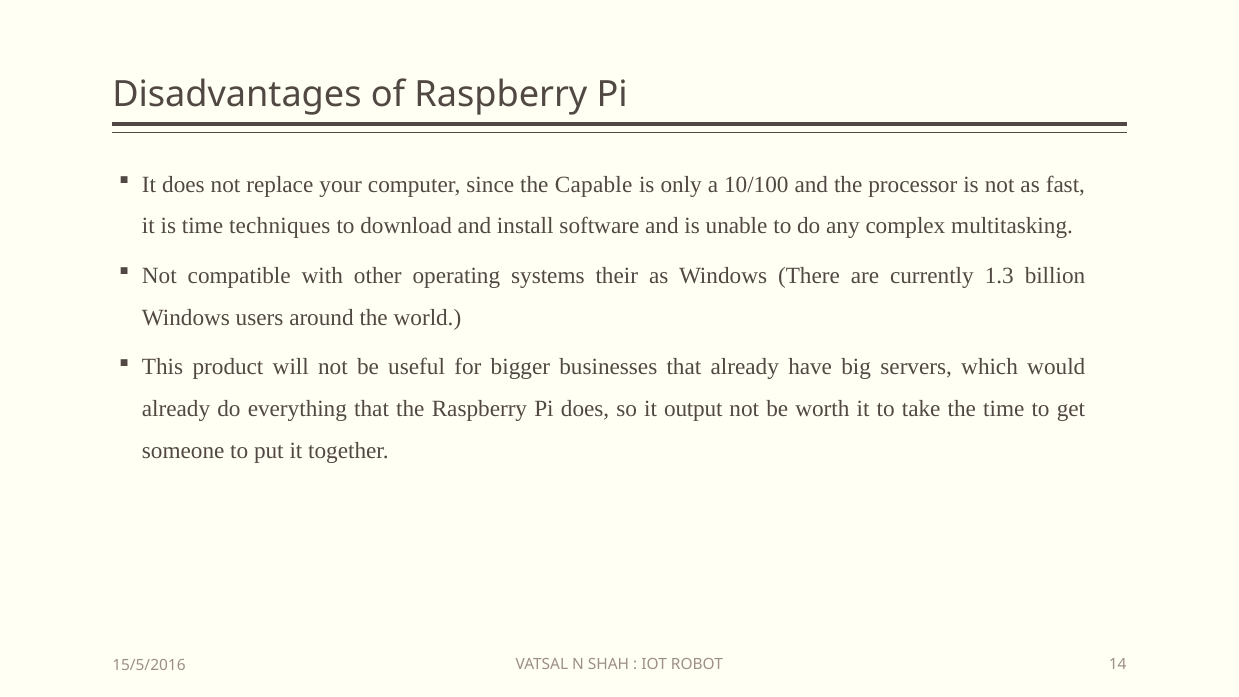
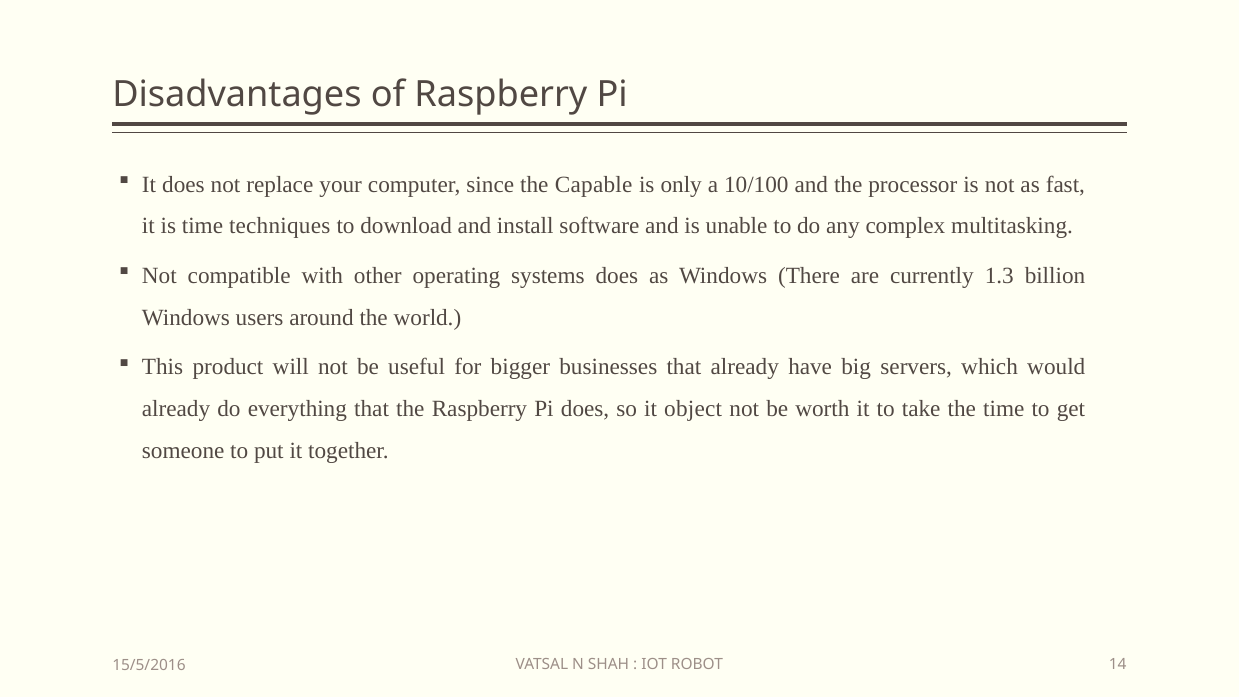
systems their: their -> does (617, 276)
output: output -> object (693, 409)
